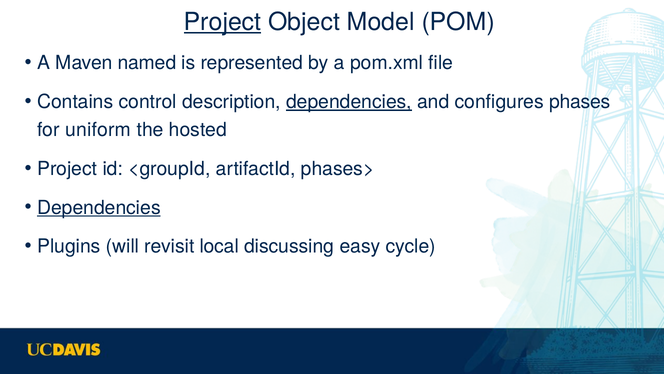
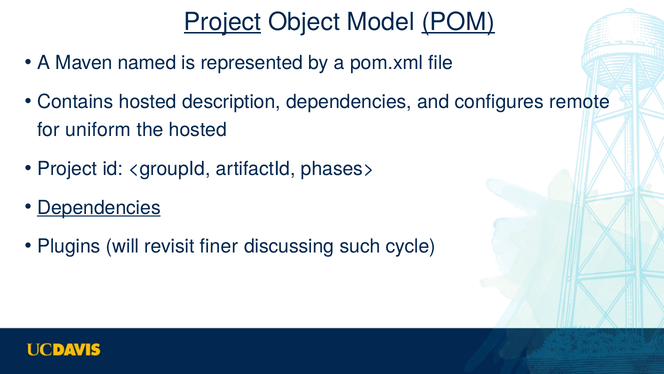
POM underline: none -> present (458, 22)
Contains control: control -> hosted (148, 102)
dependencies underline: present -> none (349, 102)
phases: phases -> remote (580, 102)
local: local -> finer (219, 246)
easy: easy -> such (360, 246)
